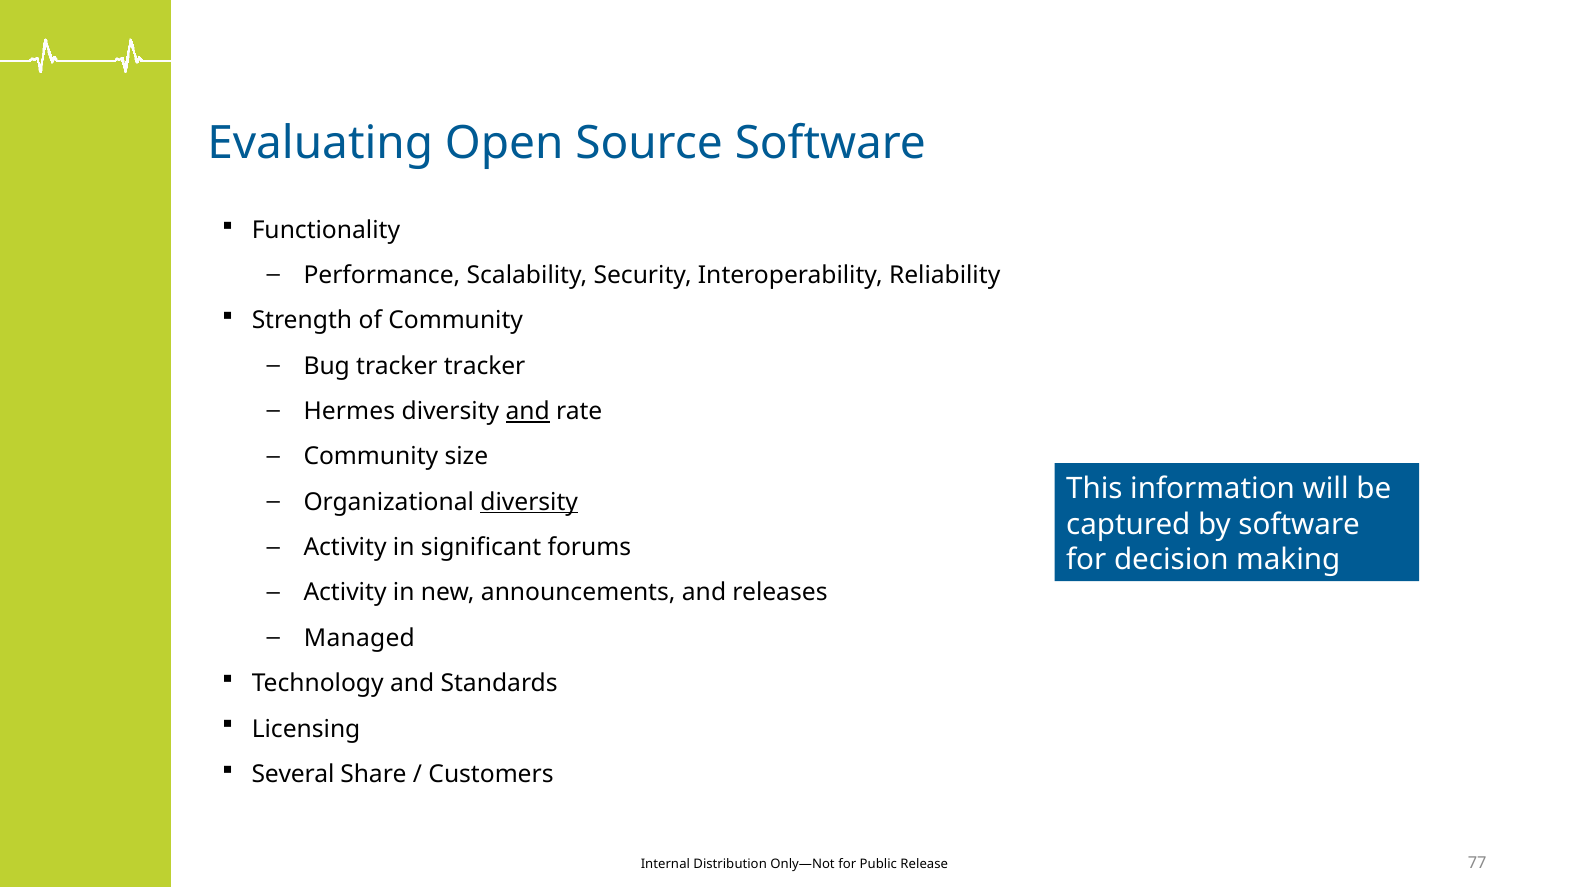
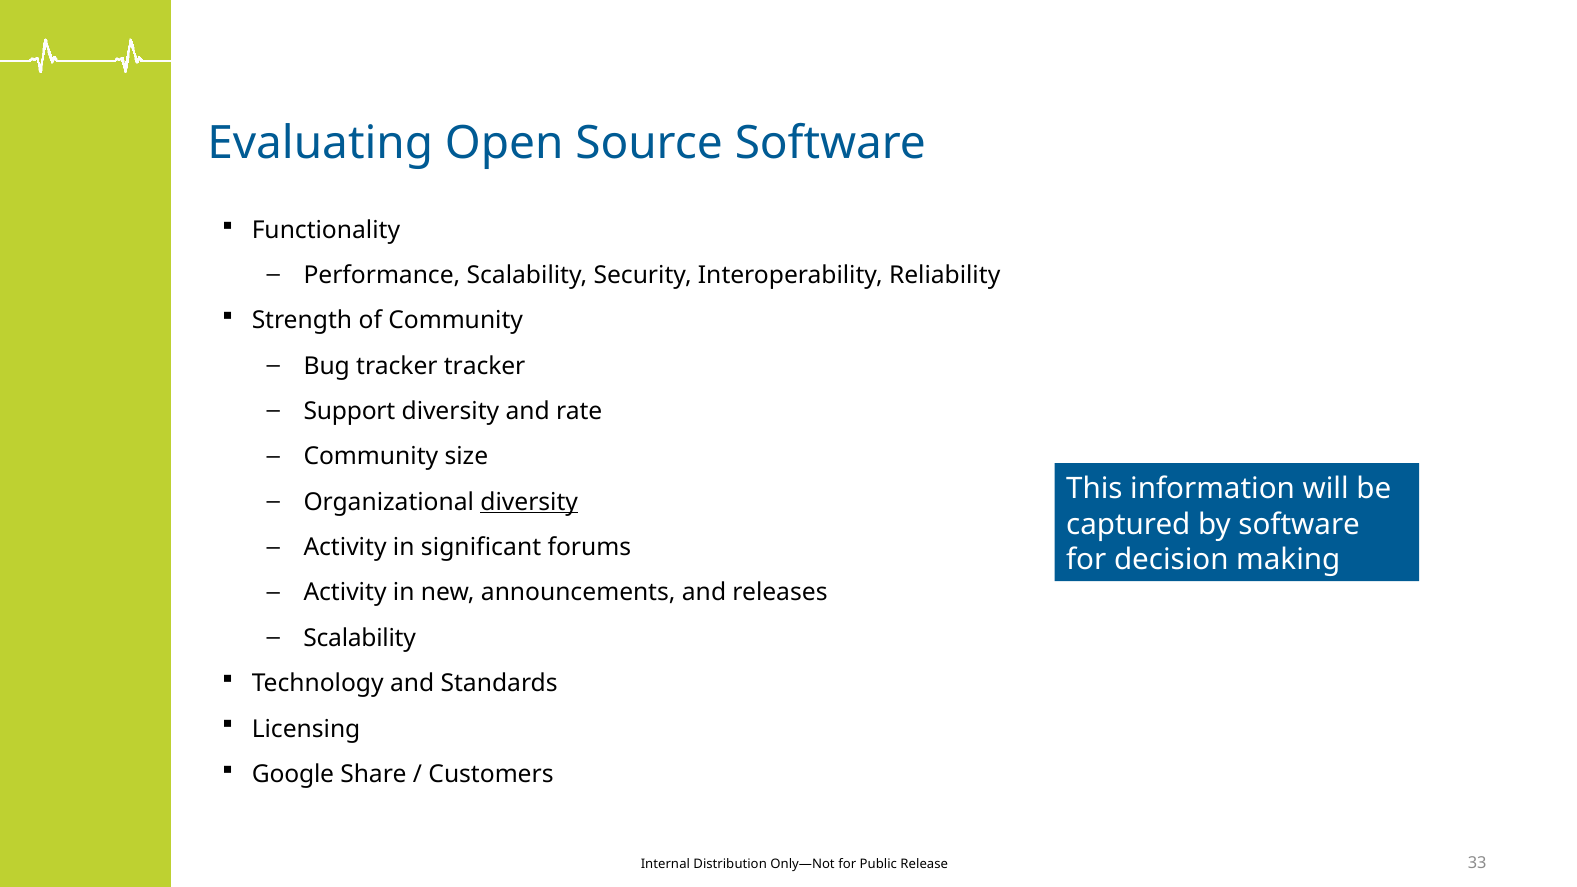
Hermes: Hermes -> Support (349, 411)
and underline: present -> none (528, 411)
Managed: Managed -> Scalability (360, 638)
Several: Several -> Google (293, 774)
77: 77 -> 33 (1477, 863)
